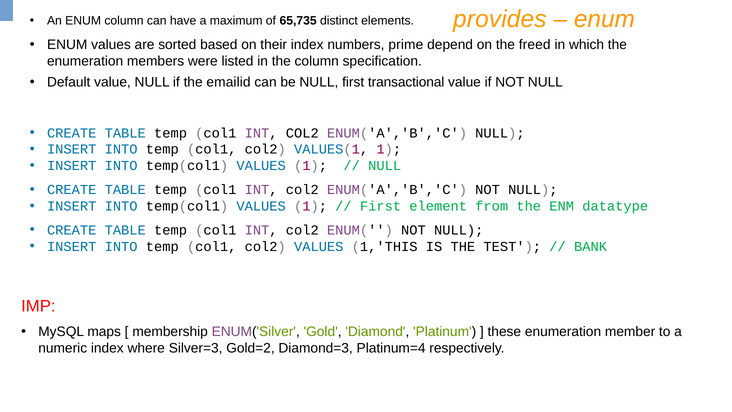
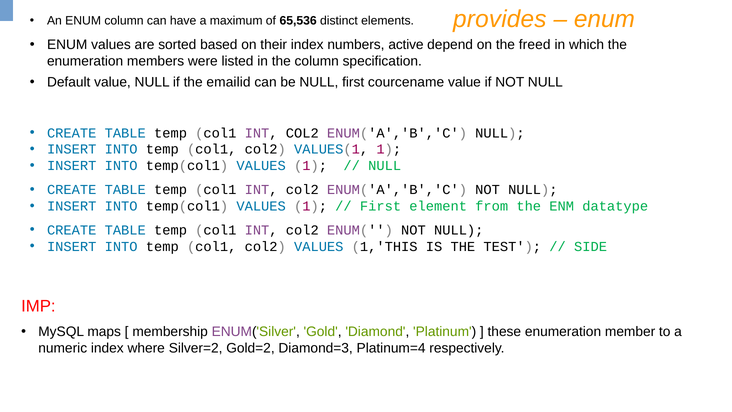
65,735: 65,735 -> 65,536 (298, 21)
prime: prime -> active (406, 45)
transactional: transactional -> courcename (406, 82)
BANK: BANK -> SIDE (591, 246)
Silver=3: Silver=3 -> Silver=2 (196, 348)
